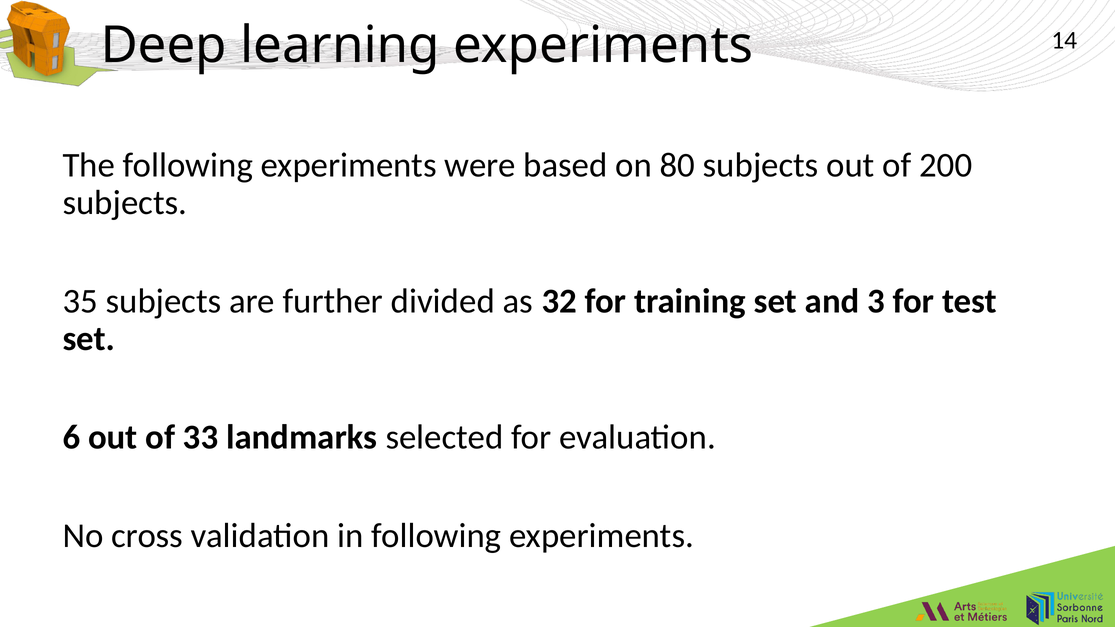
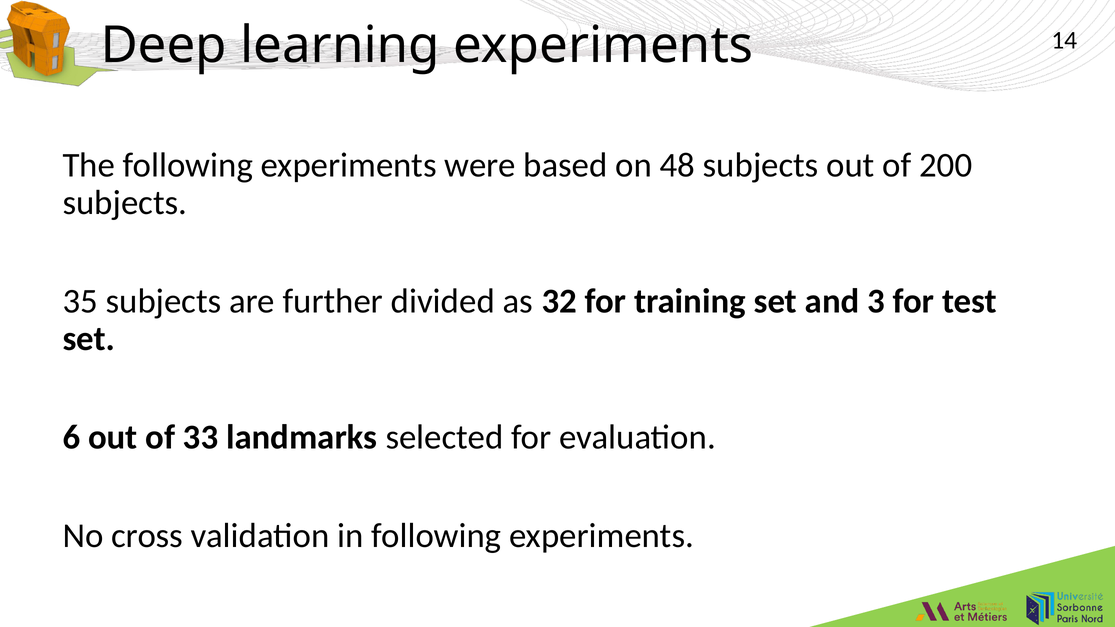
80: 80 -> 48 (677, 165)
